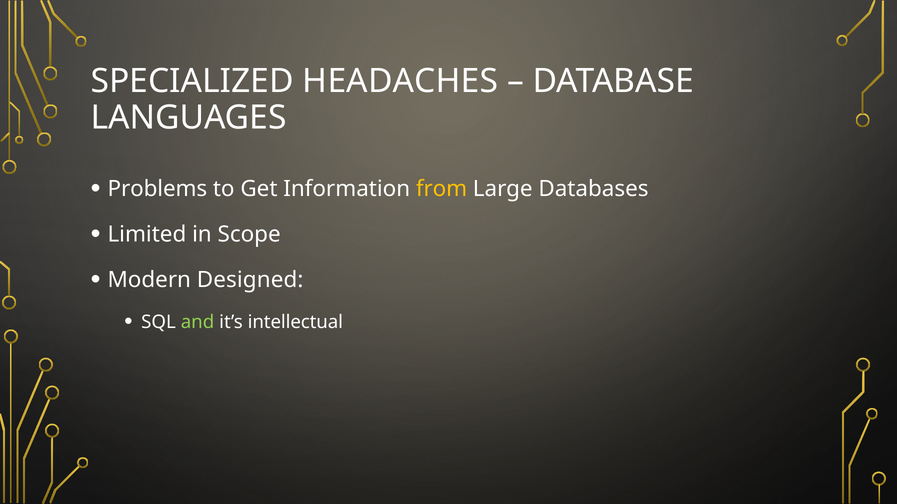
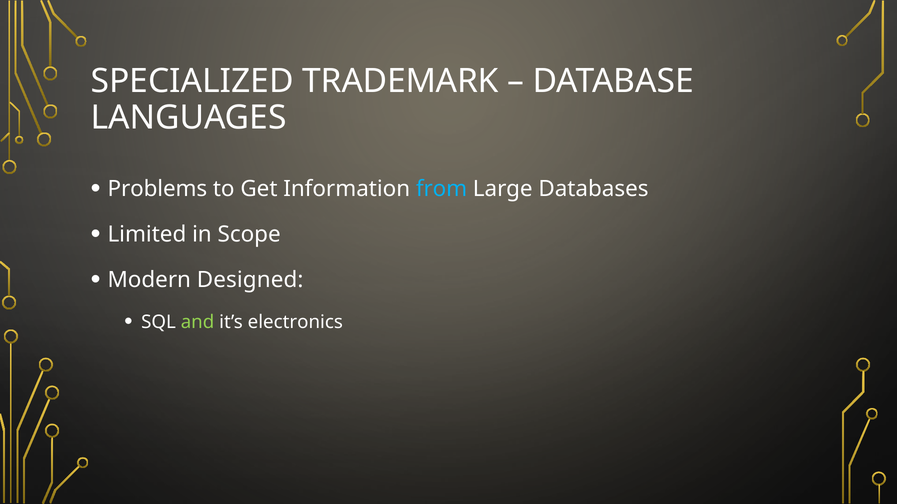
HEADACHES: HEADACHES -> TRADEMARK (401, 81)
from colour: yellow -> light blue (442, 189)
intellectual: intellectual -> electronics (295, 322)
